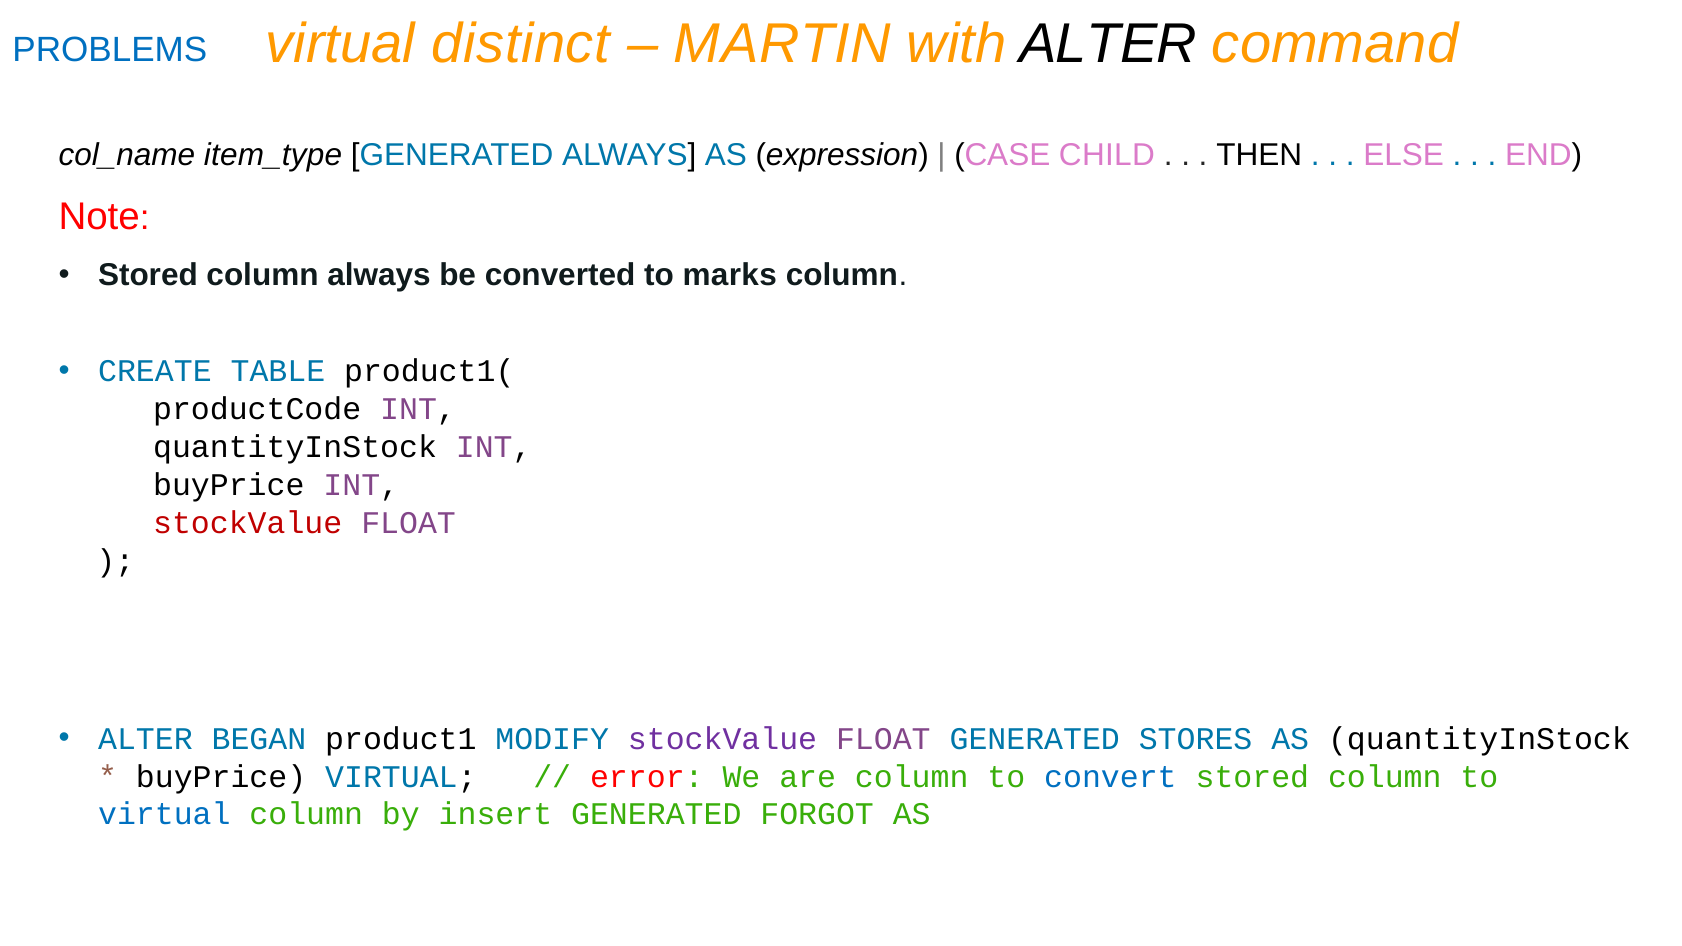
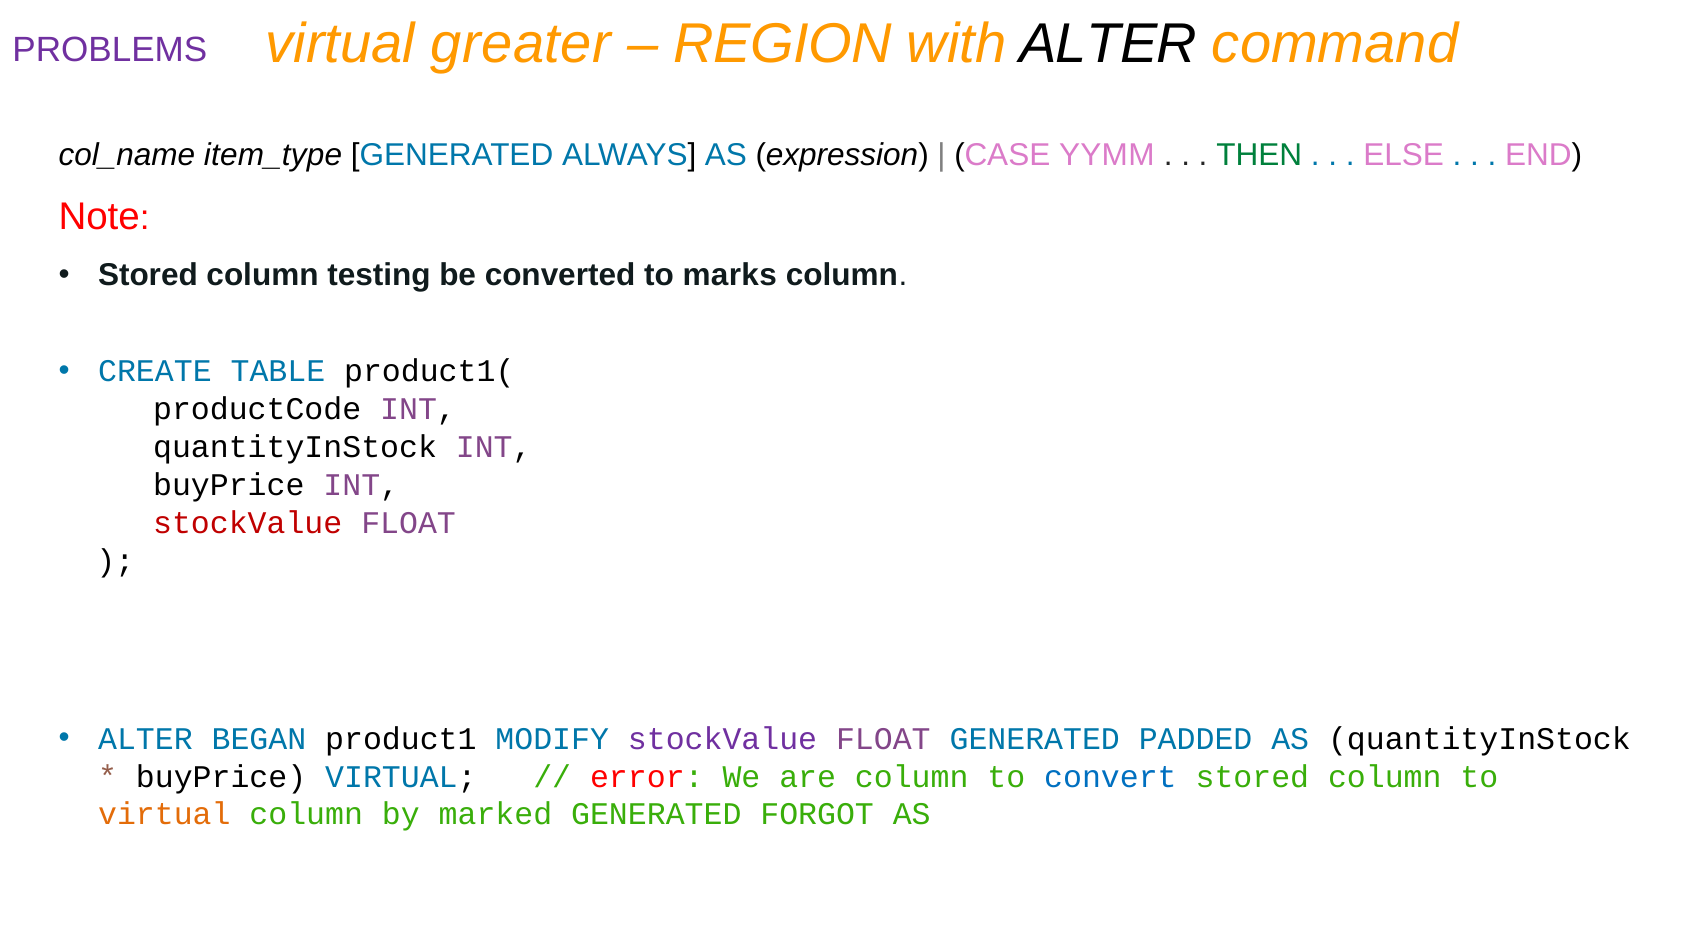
distinct: distinct -> greater (521, 44)
MARTIN: MARTIN -> REGION (783, 44)
PROBLEMS colour: blue -> purple (110, 50)
CHILD: CHILD -> YYMM (1107, 155)
THEN colour: black -> green (1259, 155)
column always: always -> testing (379, 276)
STORES: STORES -> PADDED (1196, 739)
virtual colour: blue -> orange (164, 815)
insert: insert -> marked (495, 815)
